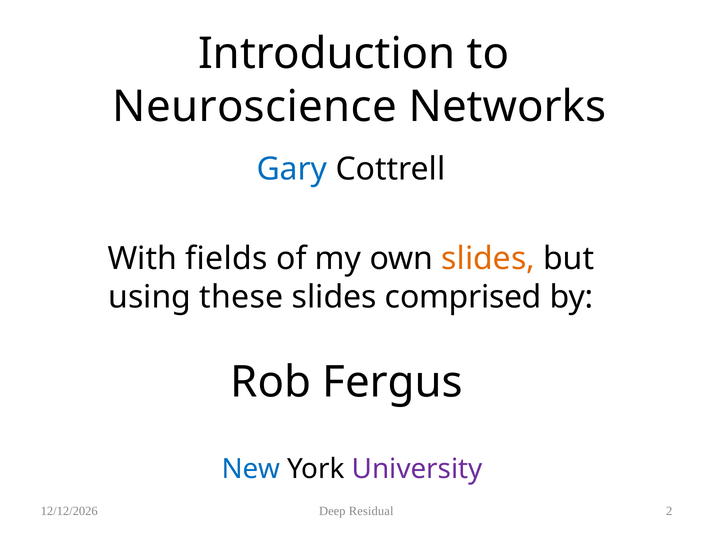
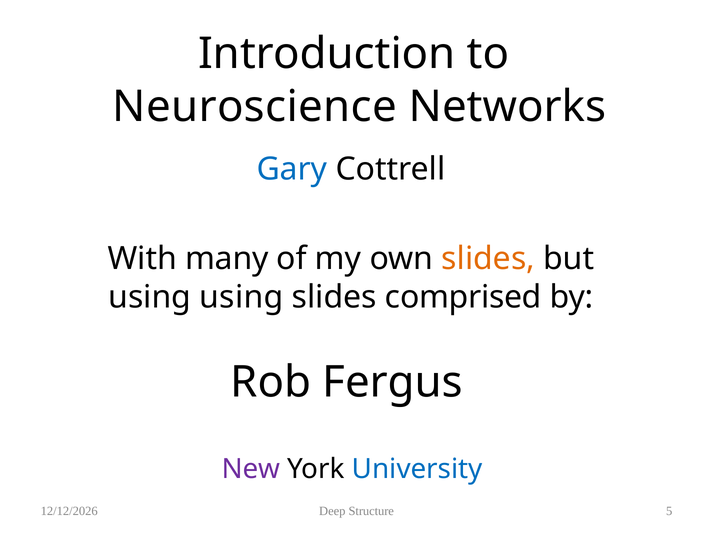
fields: fields -> many (227, 259)
using these: these -> using (241, 297)
New colour: blue -> purple (251, 469)
University colour: purple -> blue (417, 469)
Residual: Residual -> Structure (371, 511)
2: 2 -> 5 (669, 511)
